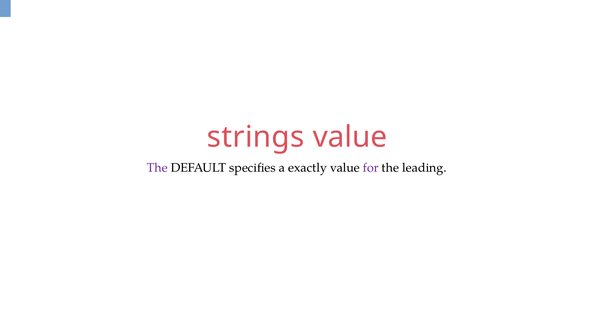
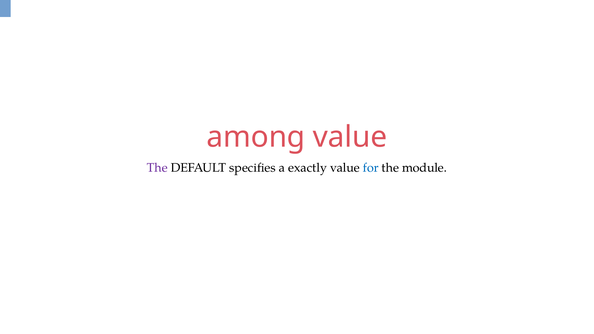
strings: strings -> among (256, 137)
for colour: purple -> blue (371, 168)
leading: leading -> module (424, 168)
